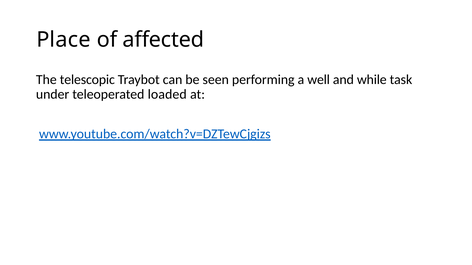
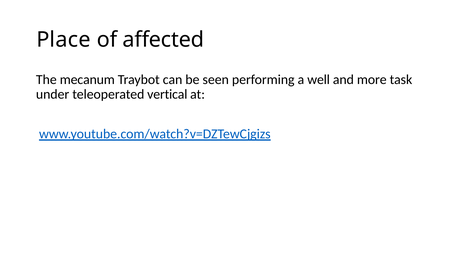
telescopic: telescopic -> mecanum (87, 80)
while: while -> more (372, 80)
loaded: loaded -> vertical (167, 95)
